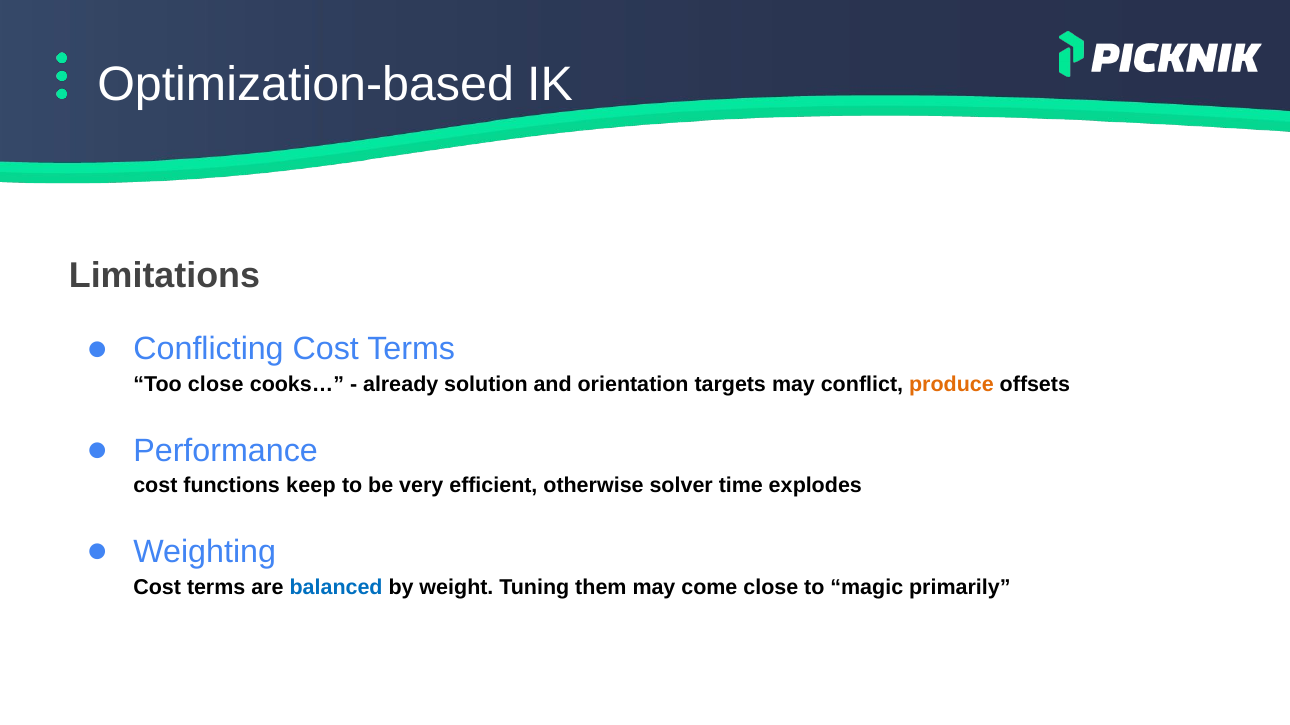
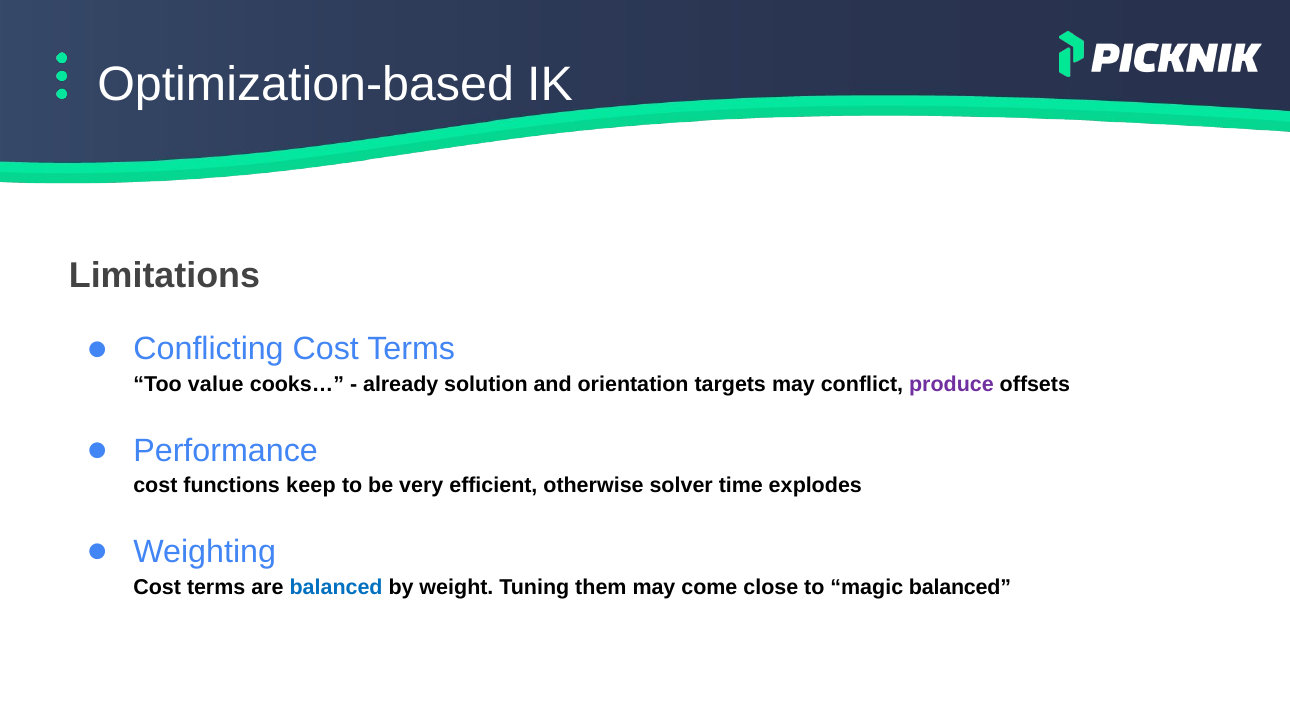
Too close: close -> value (216, 385)
produce colour: orange -> purple (951, 385)
magic primarily: primarily -> balanced (960, 588)
